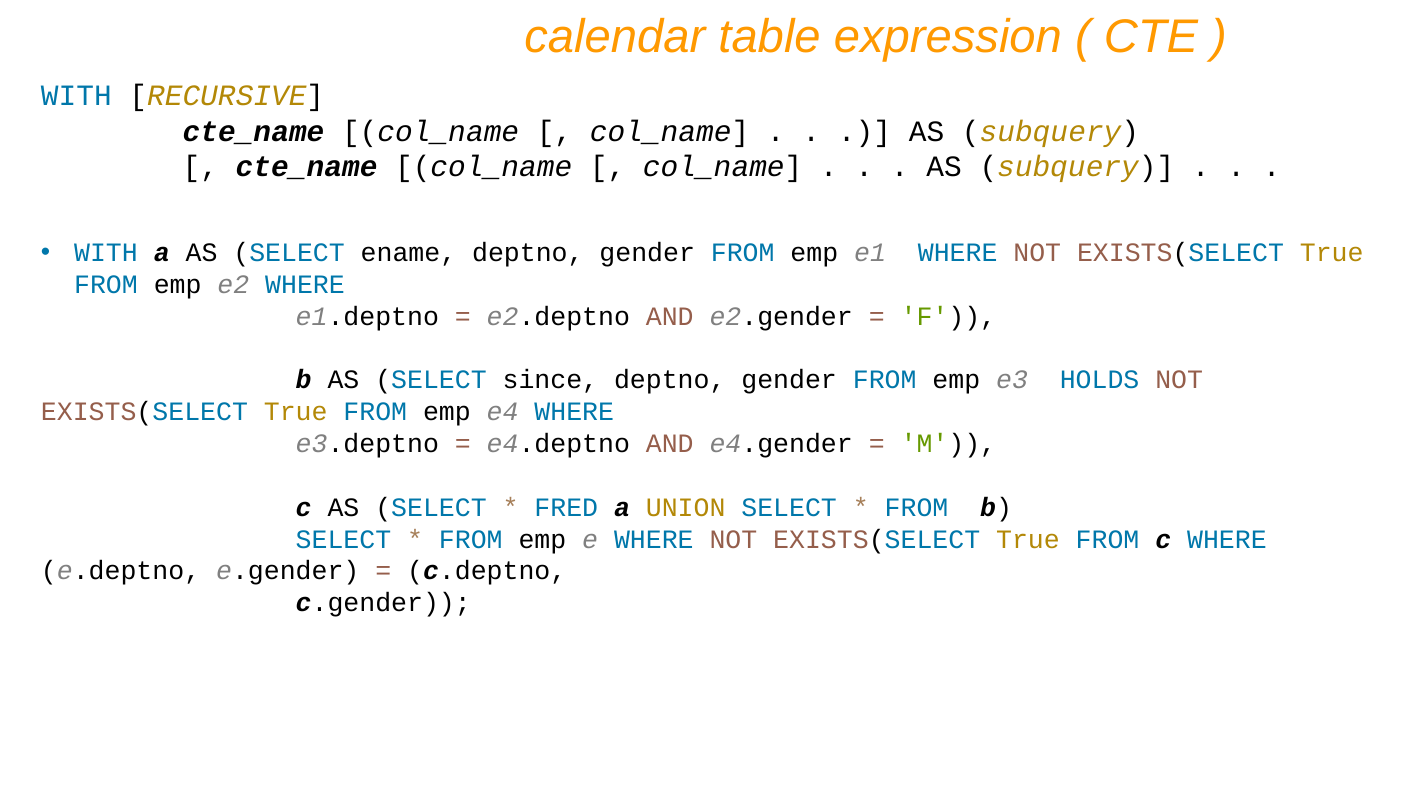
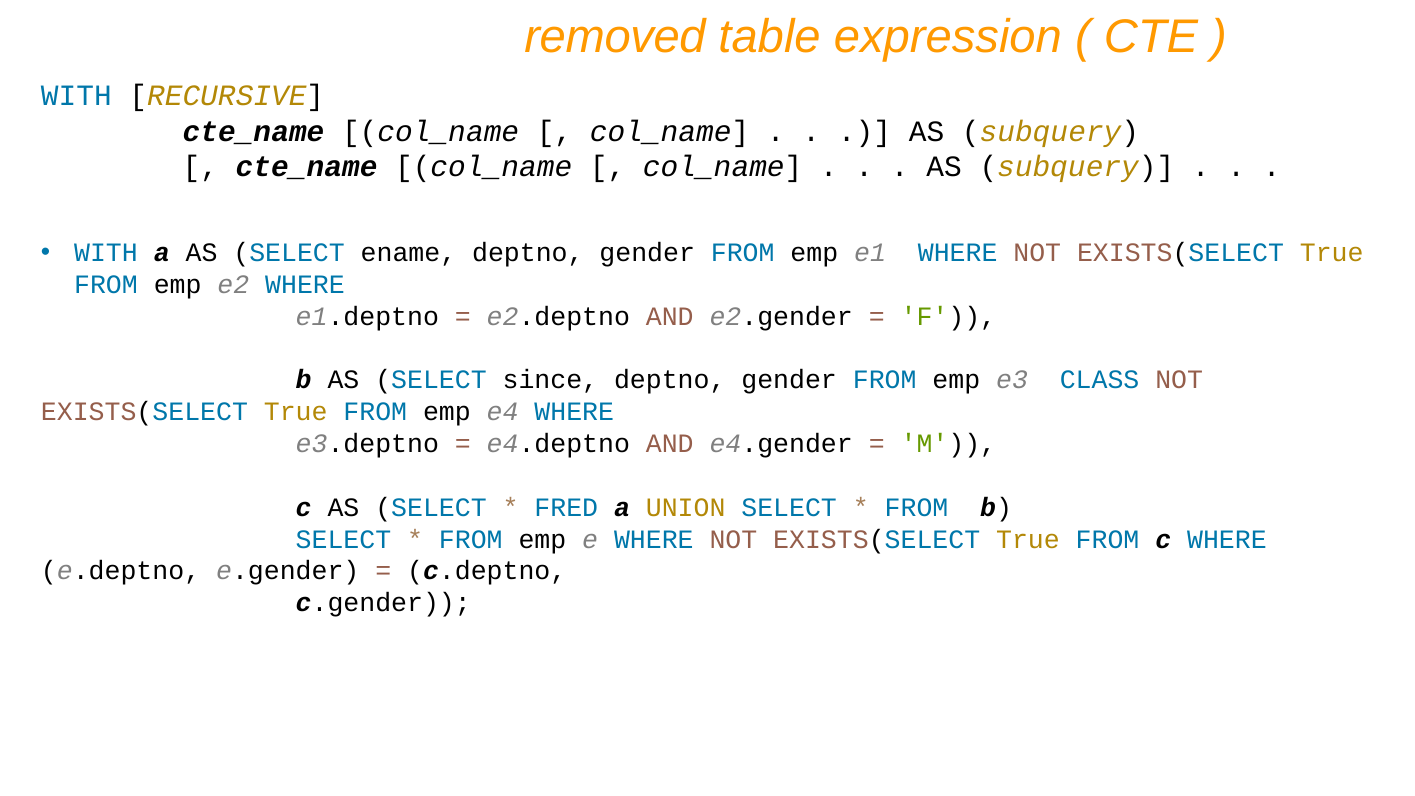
calendar: calendar -> removed (615, 37)
HOLDS: HOLDS -> CLASS (1100, 380)
